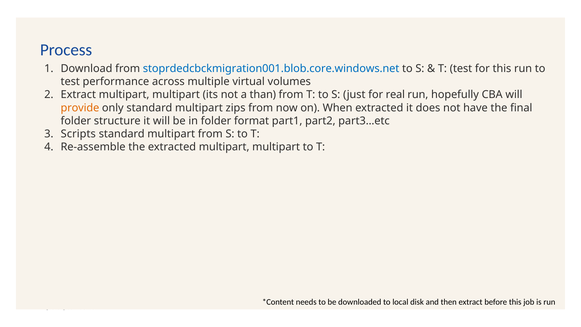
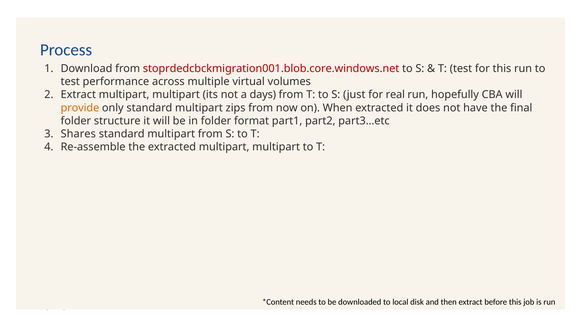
stoprdedcbckmigration001.blob.core.windows.net colour: blue -> red (271, 68)
than: than -> days (263, 95)
Scripts: Scripts -> Shares (78, 134)
